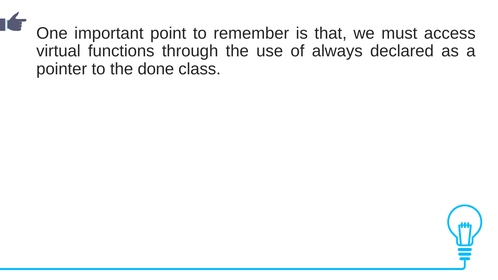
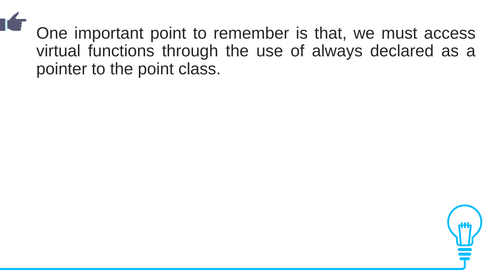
the done: done -> point (156, 69)
